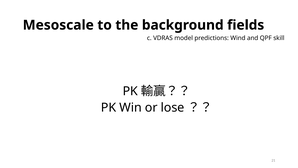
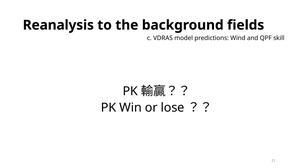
Mesoscale: Mesoscale -> Reanalysis (58, 25)
